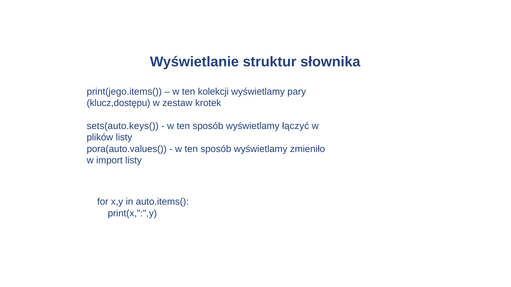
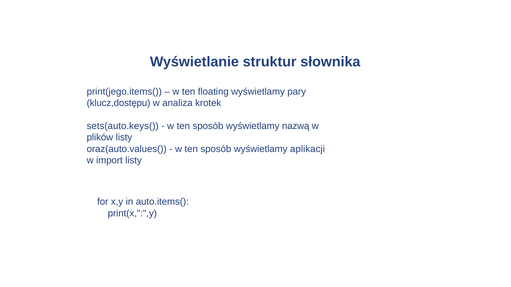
kolekcji: kolekcji -> floating (213, 92)
zestaw: zestaw -> analiza (177, 103)
łączyć: łączyć -> nazwą (296, 126)
pora(auto.values(: pora(auto.values( -> oraz(auto.values( (127, 149)
zmieniło: zmieniło -> aplikacji (307, 149)
